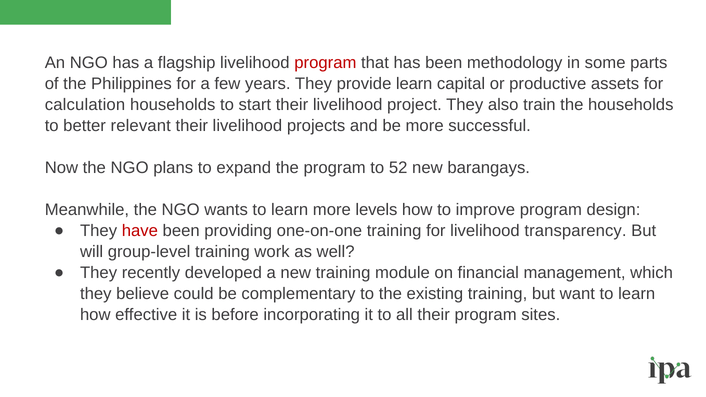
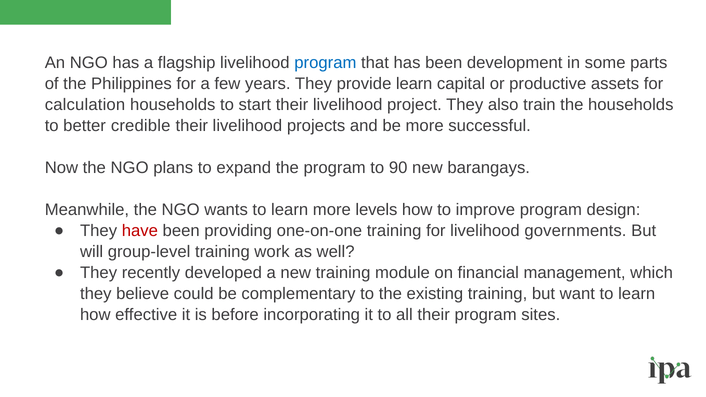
program colour: red -> blue (325, 63)
methodology: methodology -> development (515, 63)
relevant: relevant -> credible (141, 126)
52: 52 -> 90 (398, 168)
transparency: transparency -> governments (575, 231)
